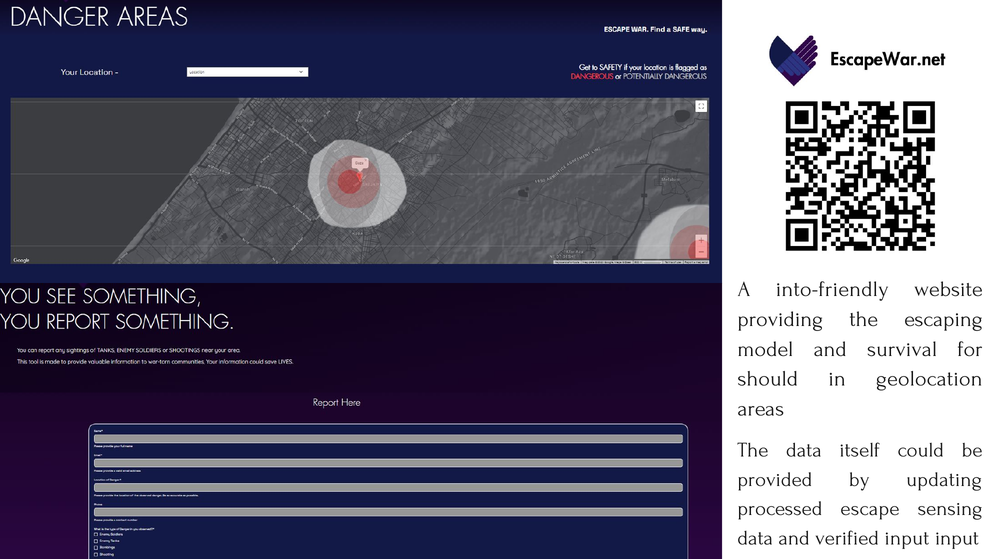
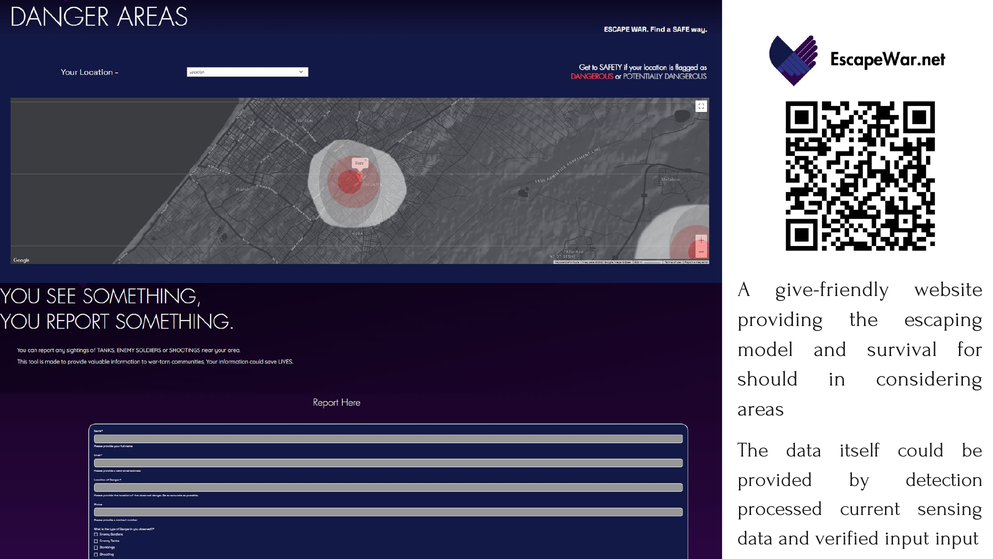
into-friendly: into-friendly -> give-friendly (832, 289)
geolocation: geolocation -> considering (929, 378)
updating: updating -> detection (944, 479)
escape: escape -> current (870, 508)
